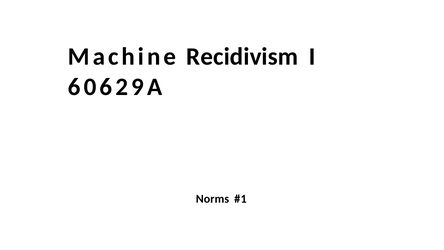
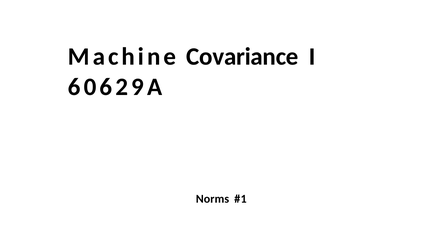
Recidivism: Recidivism -> Covariance (242, 56)
